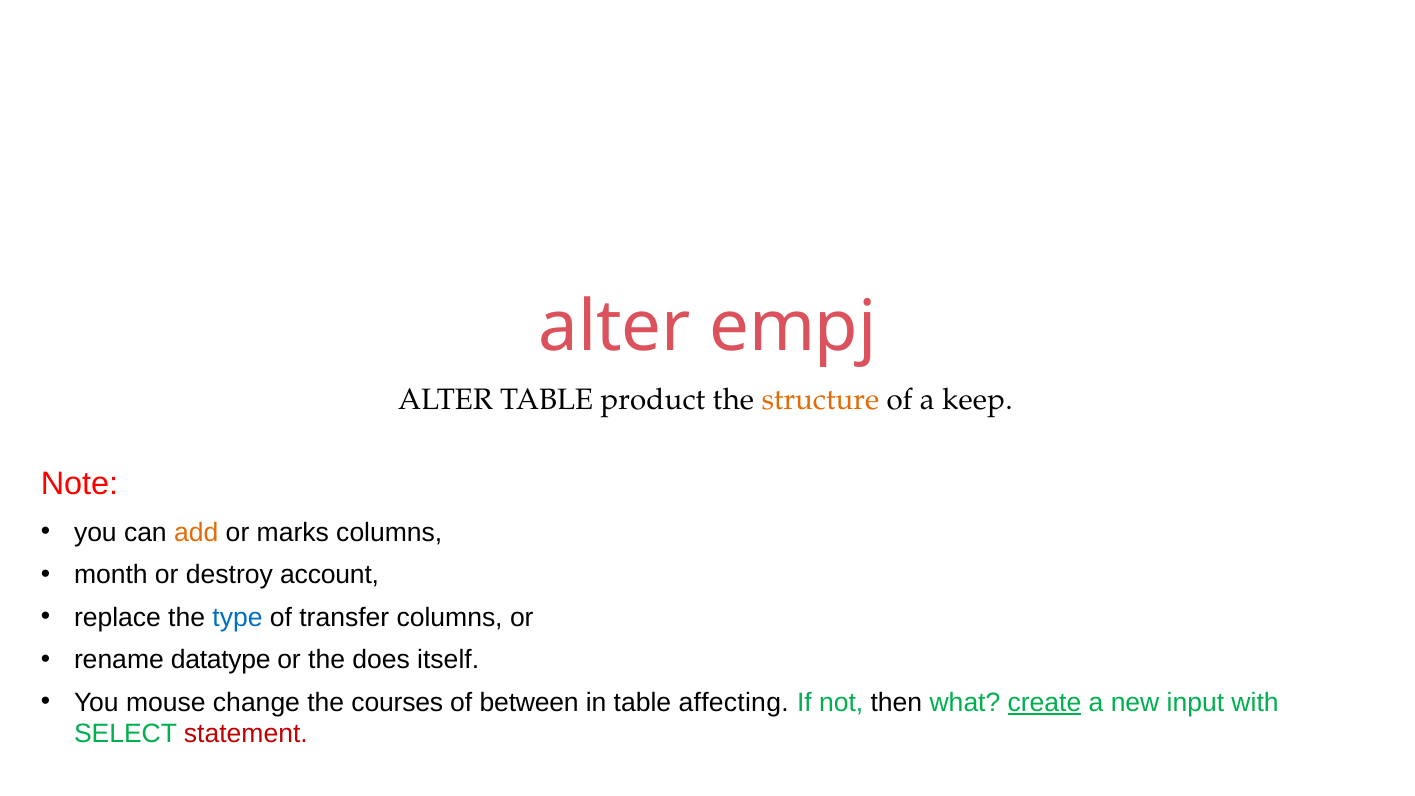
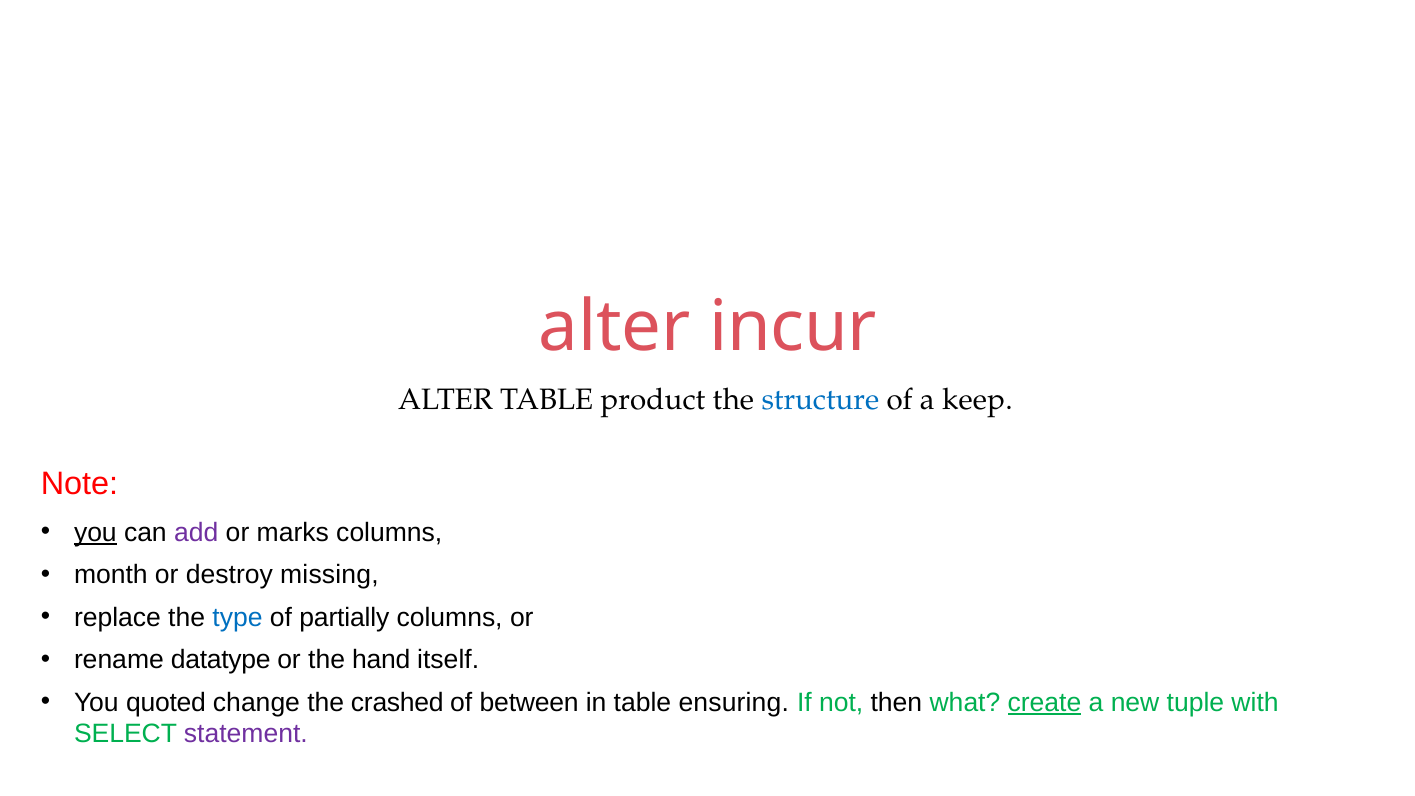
empj: empj -> incur (793, 327)
structure colour: orange -> blue (820, 400)
you underline: none -> present (95, 532)
add colour: orange -> purple (196, 532)
account: account -> missing (329, 575)
transfer: transfer -> partially (344, 617)
does: does -> hand (381, 660)
mouse: mouse -> quoted (166, 702)
courses: courses -> crashed (397, 702)
affecting: affecting -> ensuring (734, 702)
input: input -> tuple (1195, 702)
statement colour: red -> purple (246, 734)
